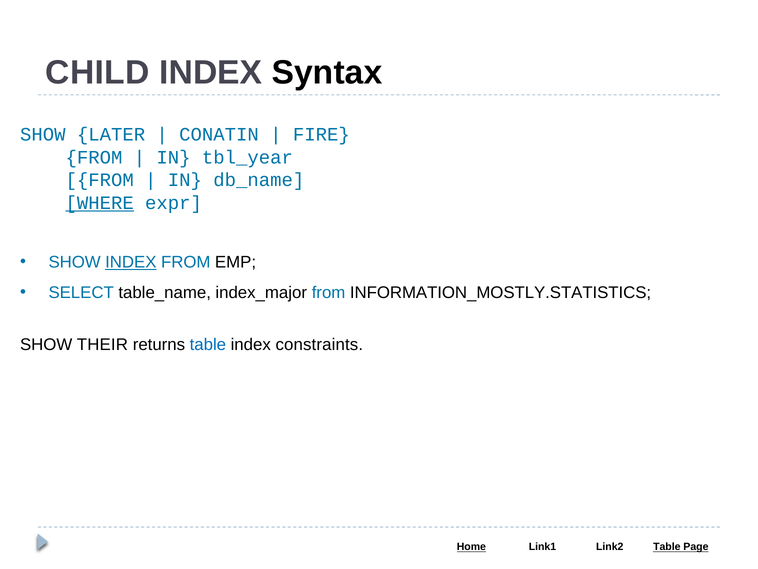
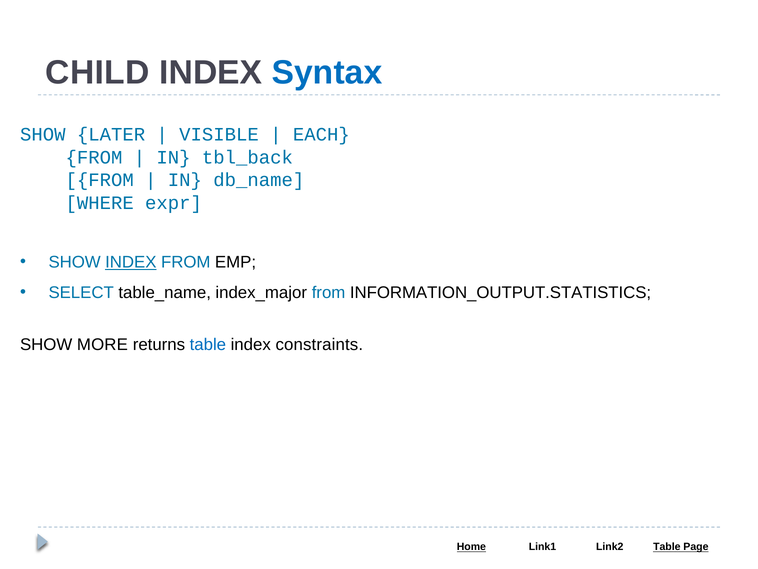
Syntax colour: black -> blue (327, 73)
CONATIN: CONATIN -> VISIBLE (219, 135)
FIRE: FIRE -> EACH (321, 135)
tbl_year: tbl_year -> tbl_back (247, 157)
WHERE underline: present -> none (100, 203)
INFORMATION_MOSTLY.STATISTICS: INFORMATION_MOSTLY.STATISTICS -> INFORMATION_OUTPUT.STATISTICS (501, 292)
THEIR: THEIR -> MORE (102, 344)
